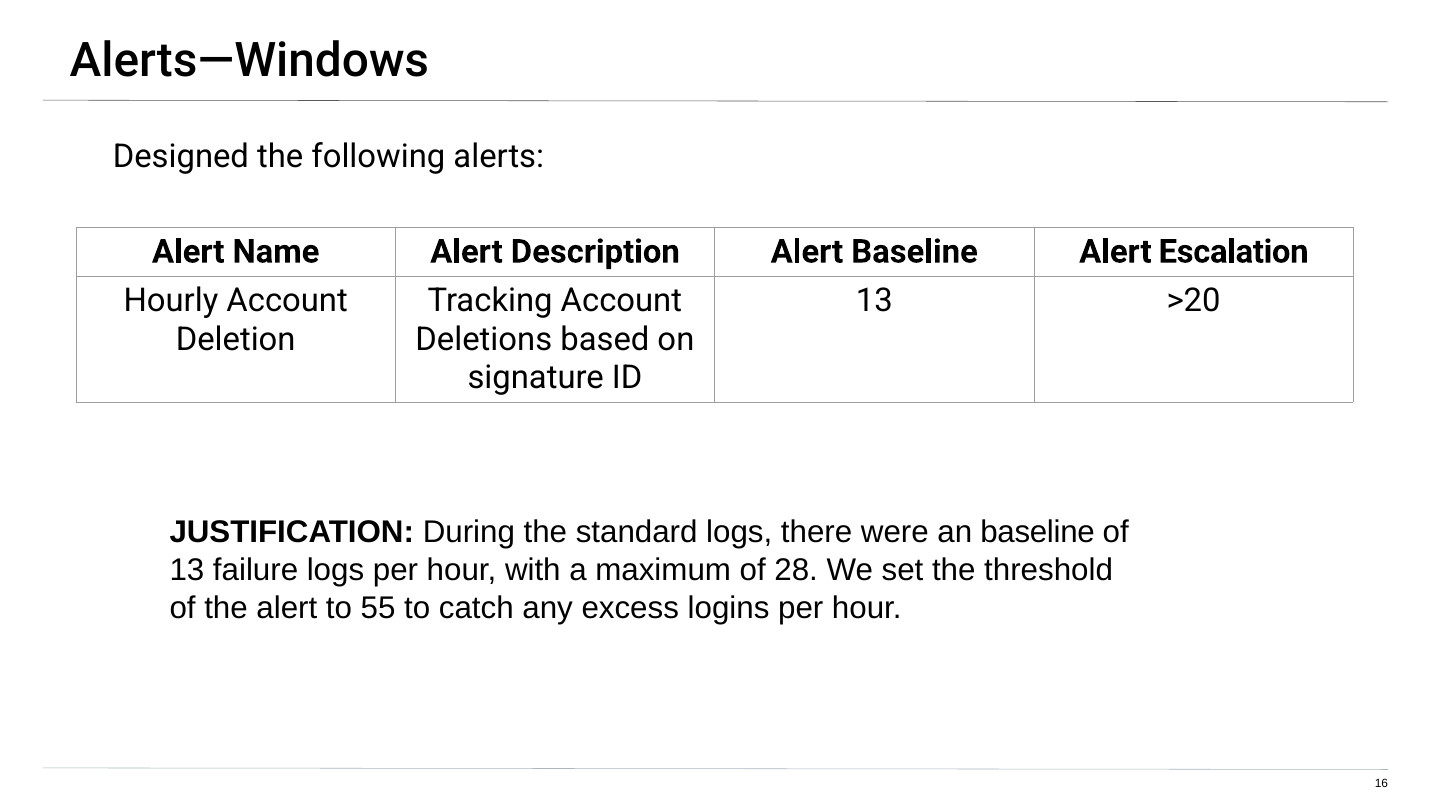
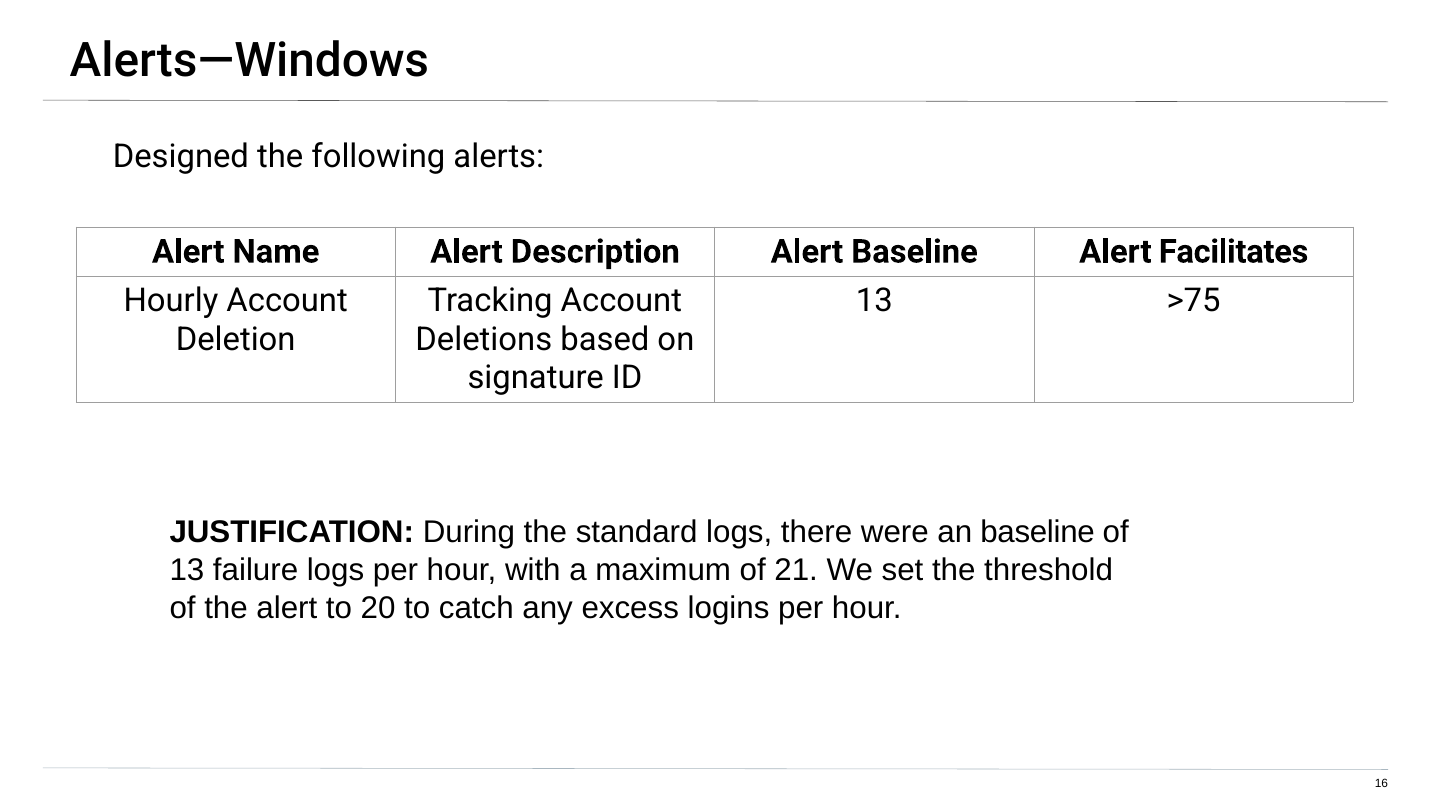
Escalation: Escalation -> Facilitates (1234, 252)
>20: >20 -> >75 (1194, 301)
28: 28 -> 21 (796, 570)
55: 55 -> 20 (378, 608)
